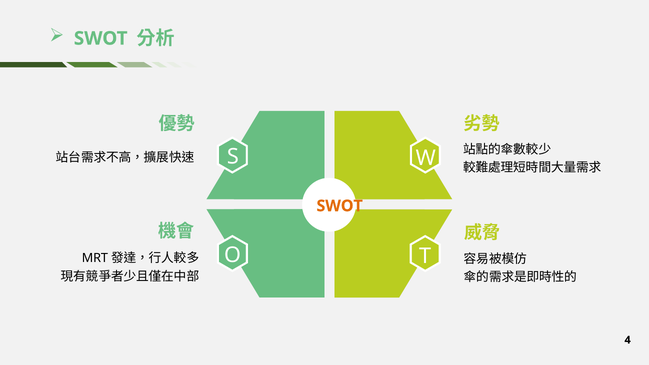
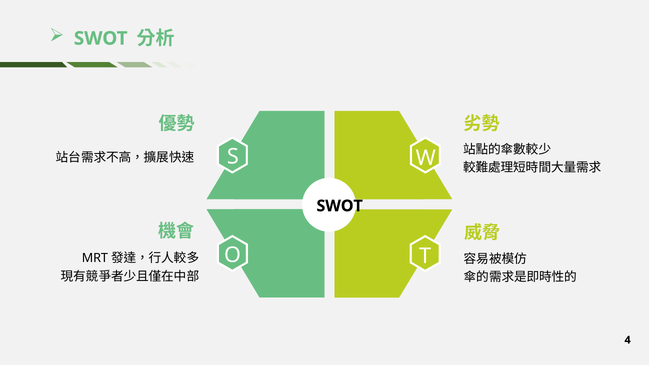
SWOT colour: orange -> black (340, 206)
